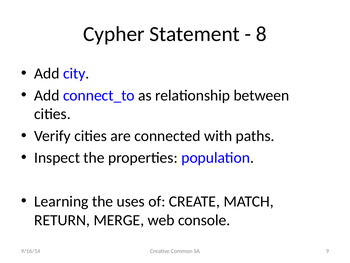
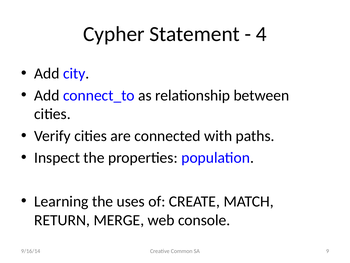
8: 8 -> 4 (261, 34)
